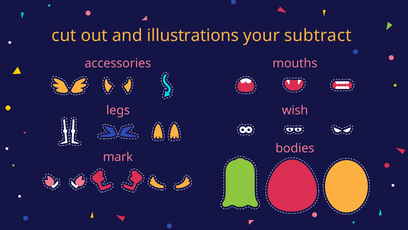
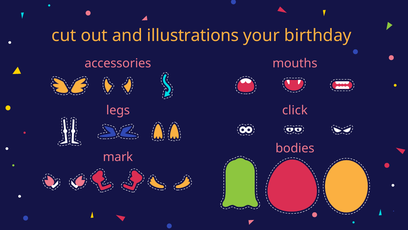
subtract: subtract -> birthday (318, 35)
wish: wish -> click (295, 110)
